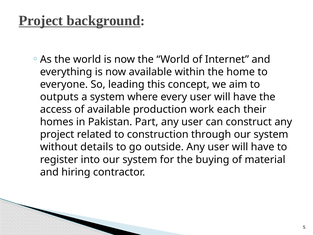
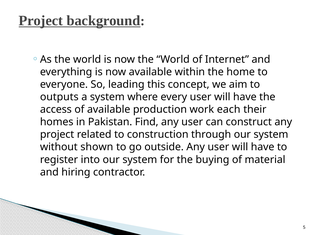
Part: Part -> Find (147, 122)
details: details -> shown (97, 147)
